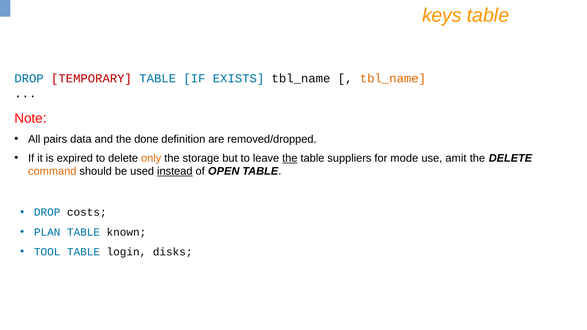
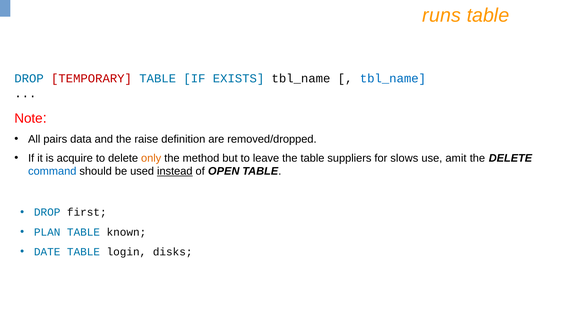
keys: keys -> runs (442, 15)
tbl_name colour: orange -> blue (393, 79)
done: done -> raise (146, 139)
expired: expired -> acquire (75, 158)
storage: storage -> method (201, 158)
the underline: present -> none (290, 158)
mode: mode -> slows (404, 158)
command colour: orange -> blue (52, 171)
costs: costs -> first (87, 212)
TOOL: TOOL -> DATE (47, 252)
